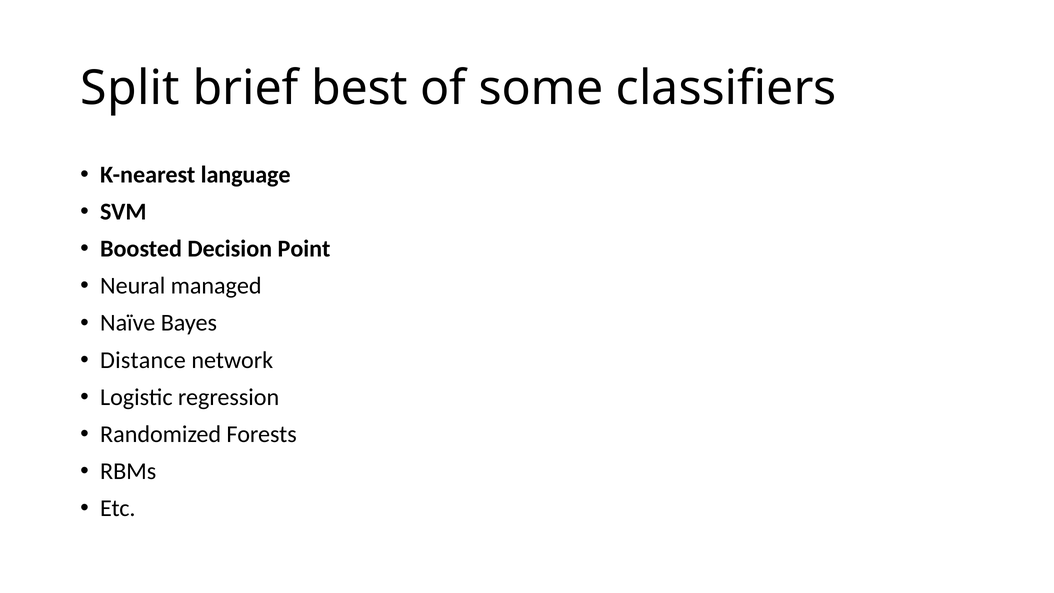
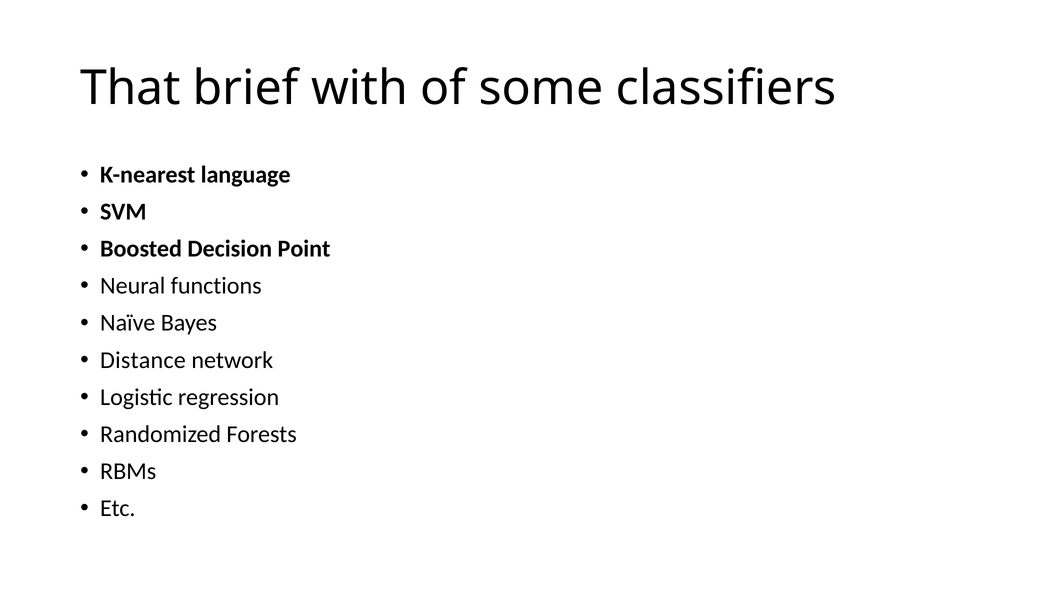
Split: Split -> That (130, 89)
best: best -> with (360, 89)
managed: managed -> functions (216, 286)
